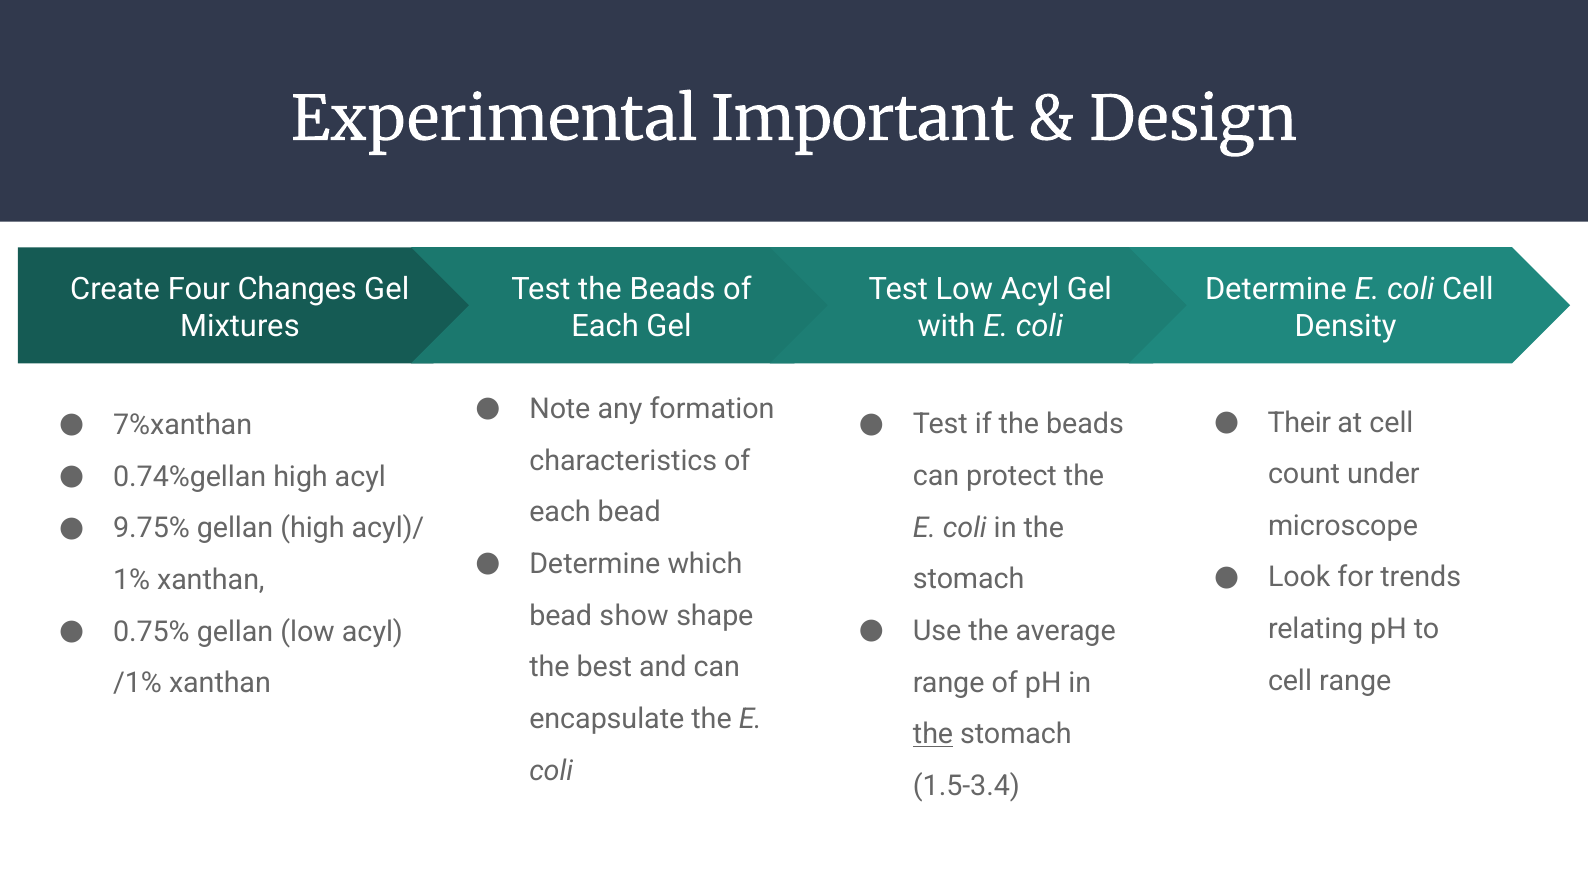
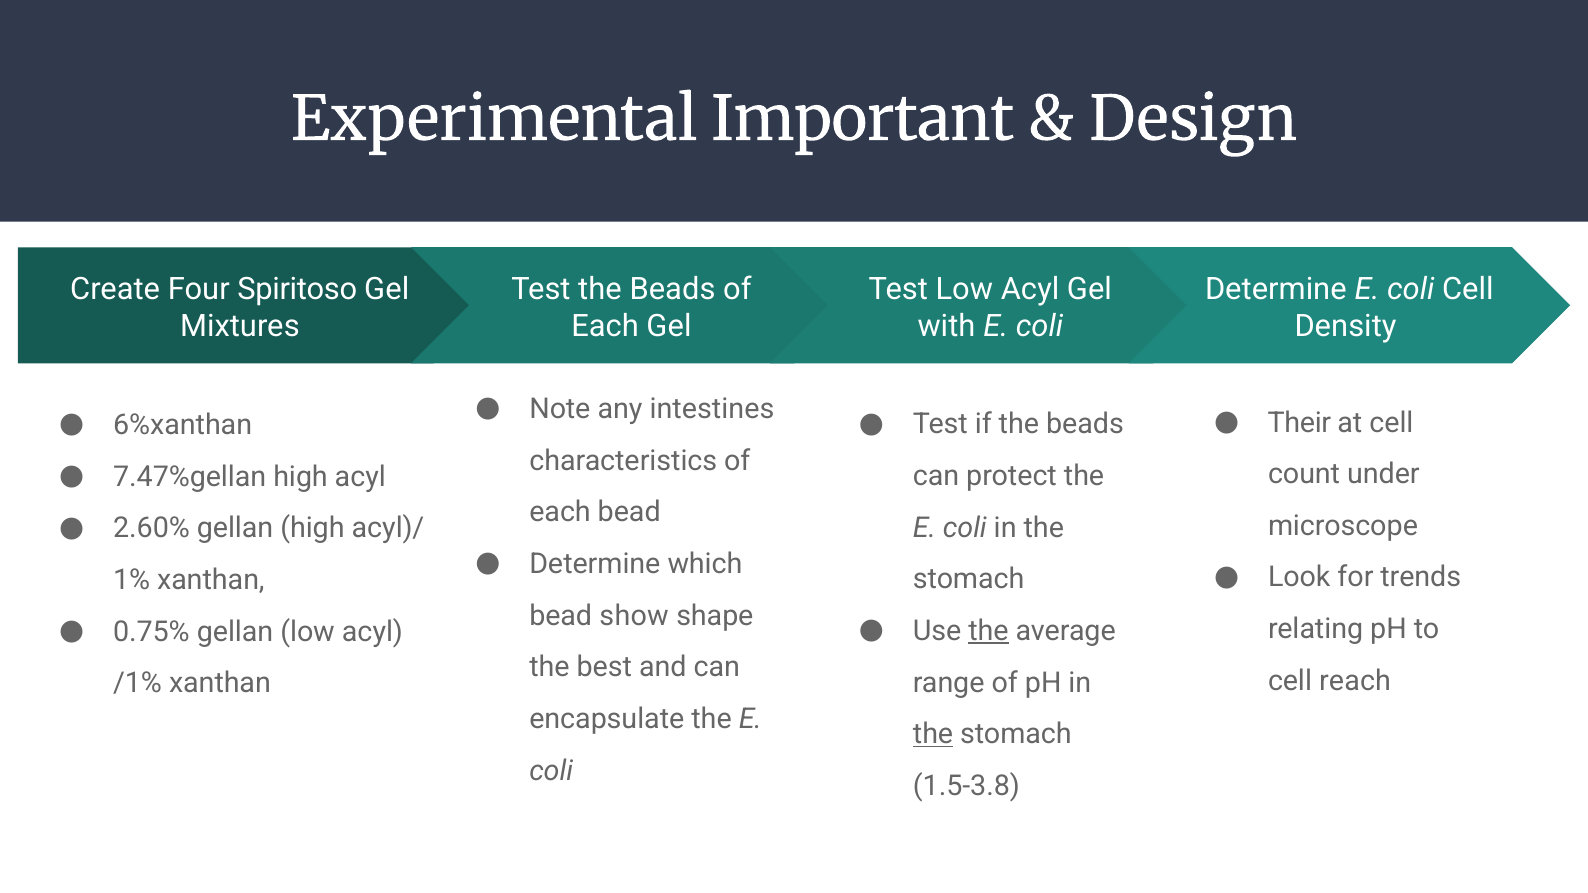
Changes: Changes -> Spiritoso (297, 289)
formation: formation -> intestines (712, 409)
7%xanthan: 7%xanthan -> 6%xanthan (183, 425)
0.74%gellan: 0.74%gellan -> 7.47%gellan (190, 477)
9.75%: 9.75% -> 2.60% (151, 529)
the underline: none -> present (988, 631)
cell range: range -> reach (1355, 681)
1.5-3.4: 1.5-3.4 -> 1.5-3.8 (966, 786)
